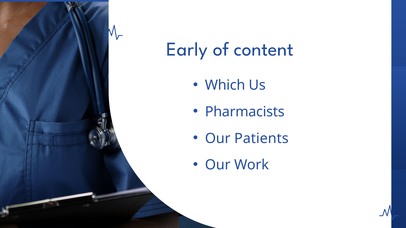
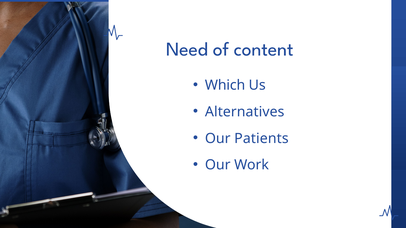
Early: Early -> Need (187, 49)
Pharmacists: Pharmacists -> Alternatives (245, 112)
